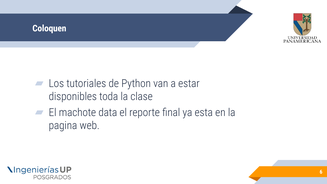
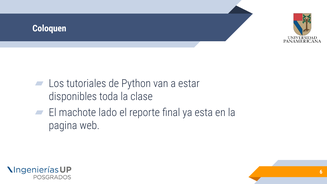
data: data -> lado (108, 112)
